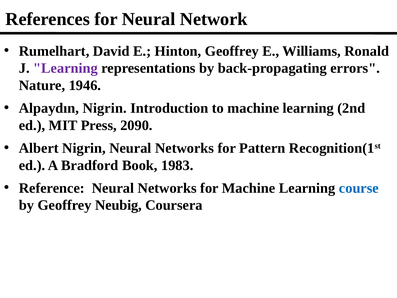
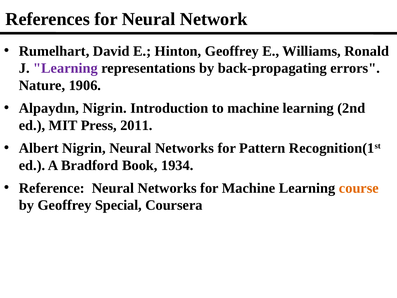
1946: 1946 -> 1906 (85, 85)
2090: 2090 -> 2011 (136, 125)
1983: 1983 -> 1934 (177, 165)
course colour: blue -> orange (359, 188)
Neubig: Neubig -> Special (118, 205)
